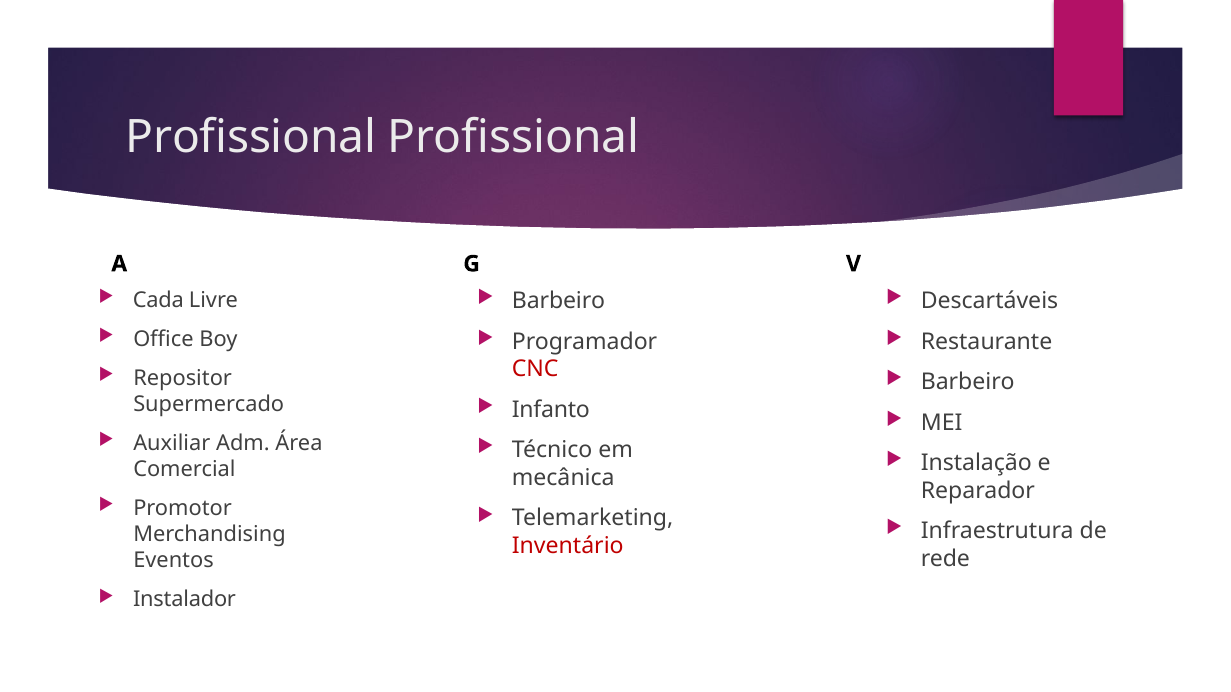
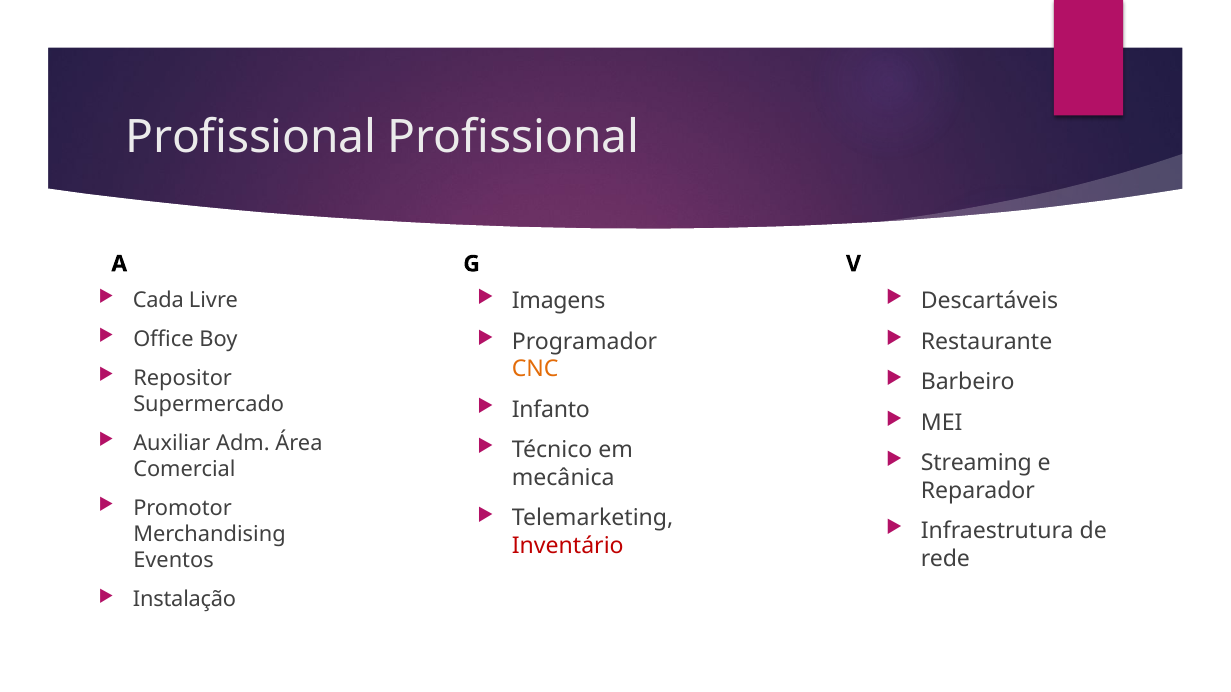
Barbeiro: Barbeiro -> Imagens (559, 301)
CNC colour: red -> orange (535, 369)
Instalação: Instalação -> Streaming (976, 463)
Instalador: Instalador -> Instalação (185, 600)
